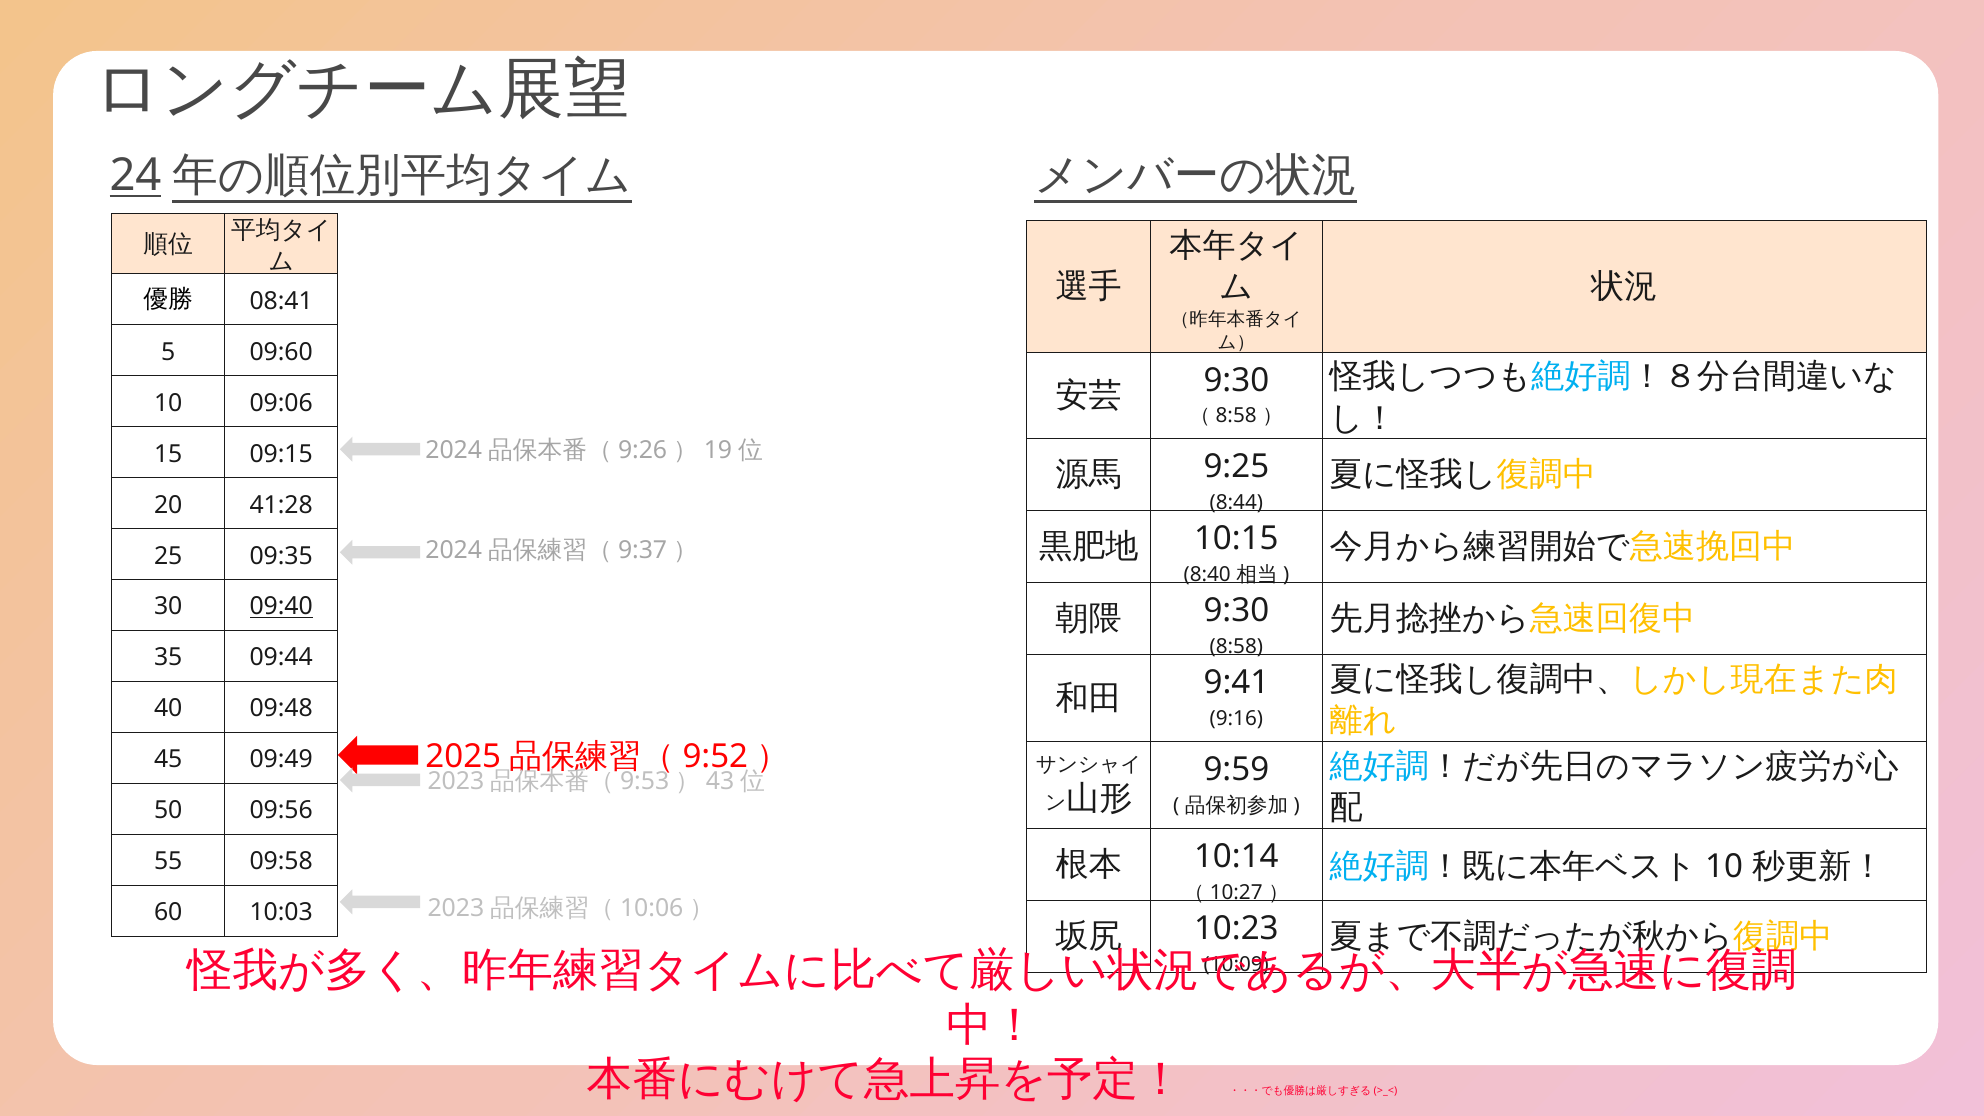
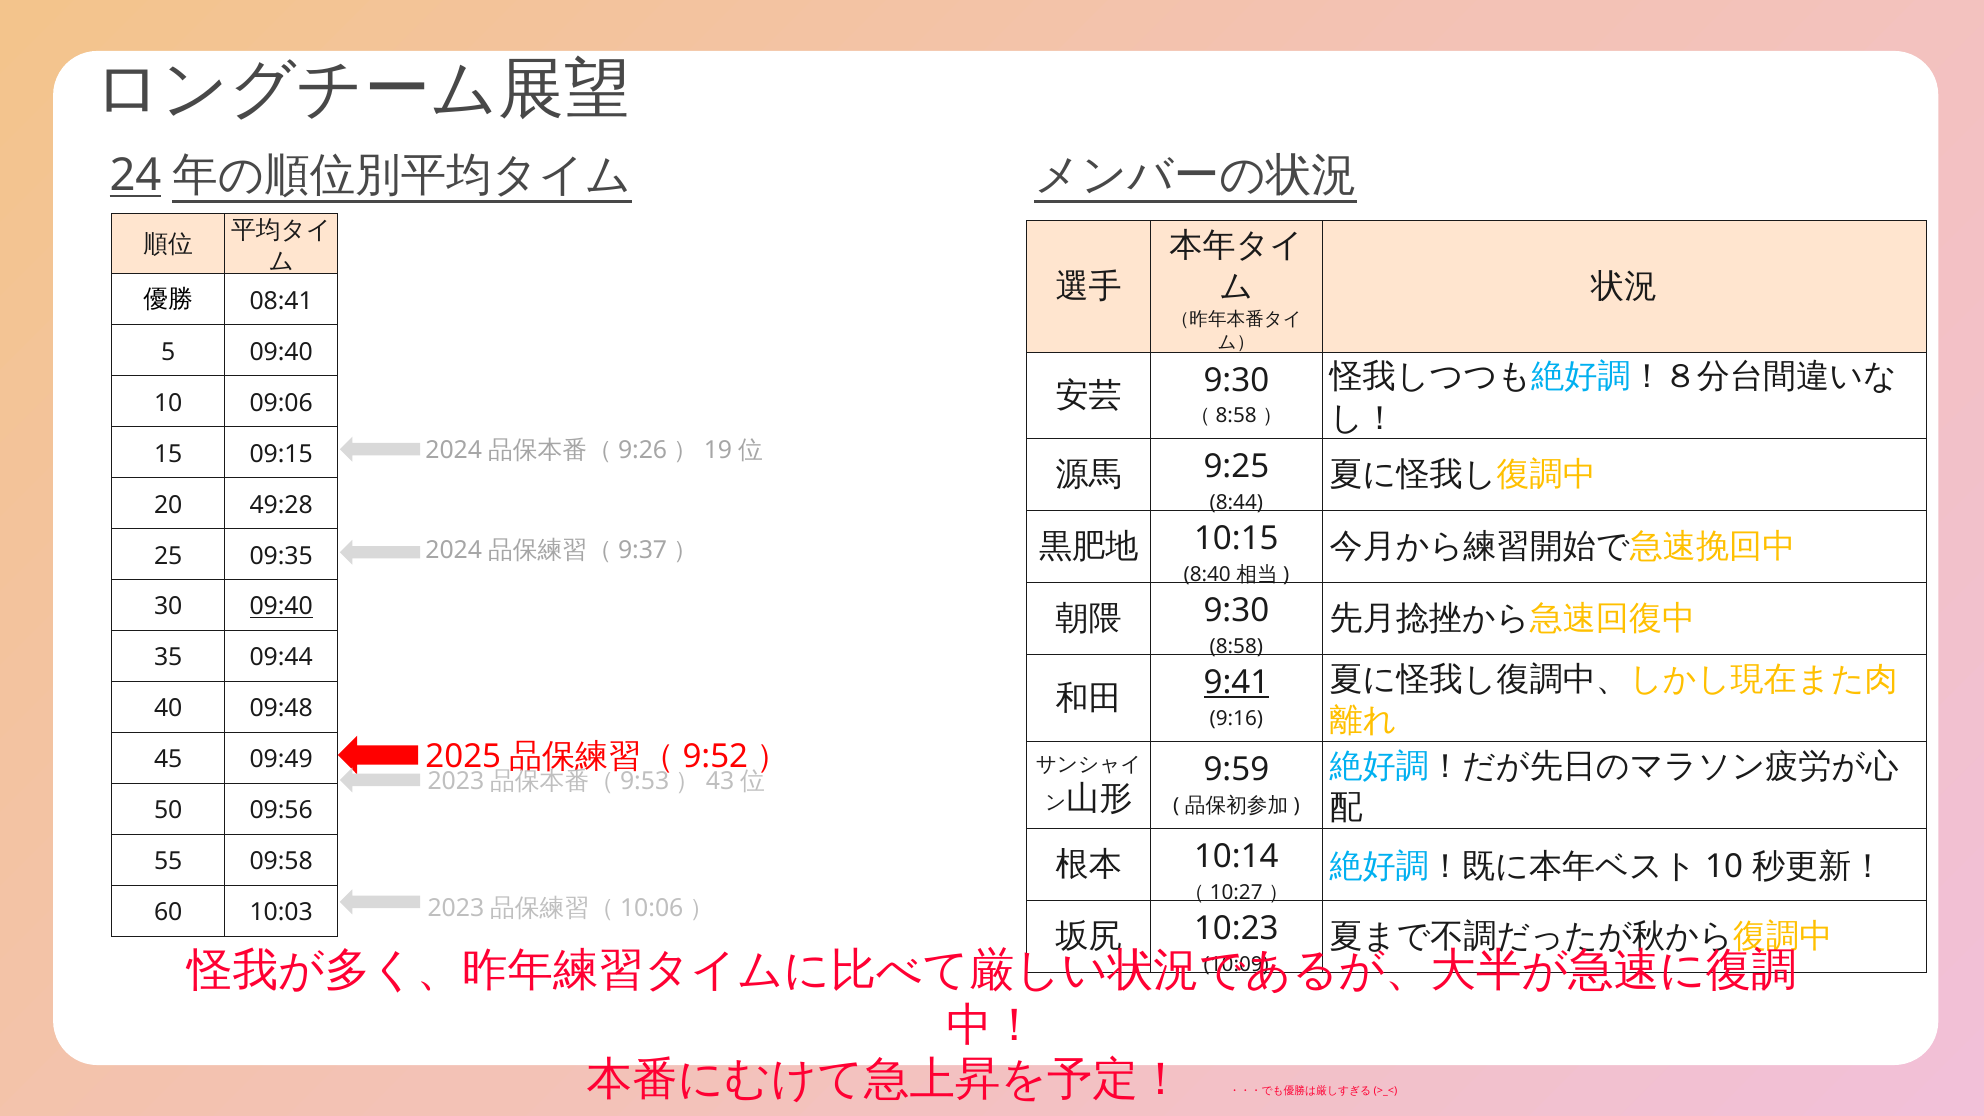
5 09:60: 09:60 -> 09:40 (281, 352)
41:28: 41:28 -> 49:28 (281, 505)
9:41 underline: none -> present (1236, 683)
